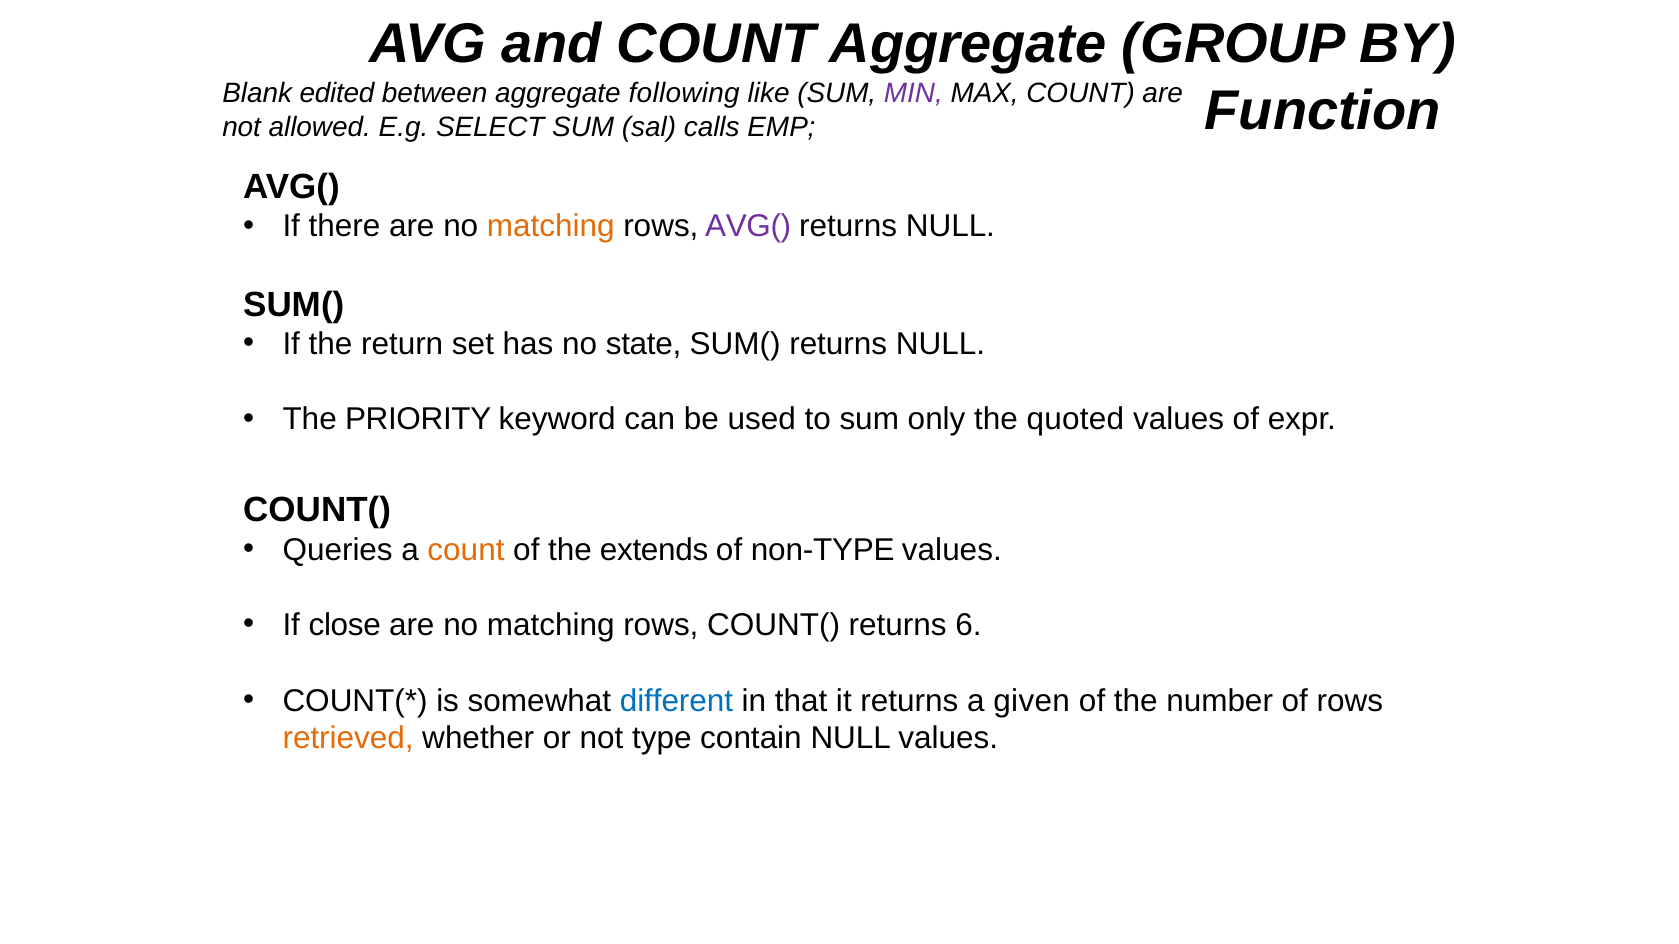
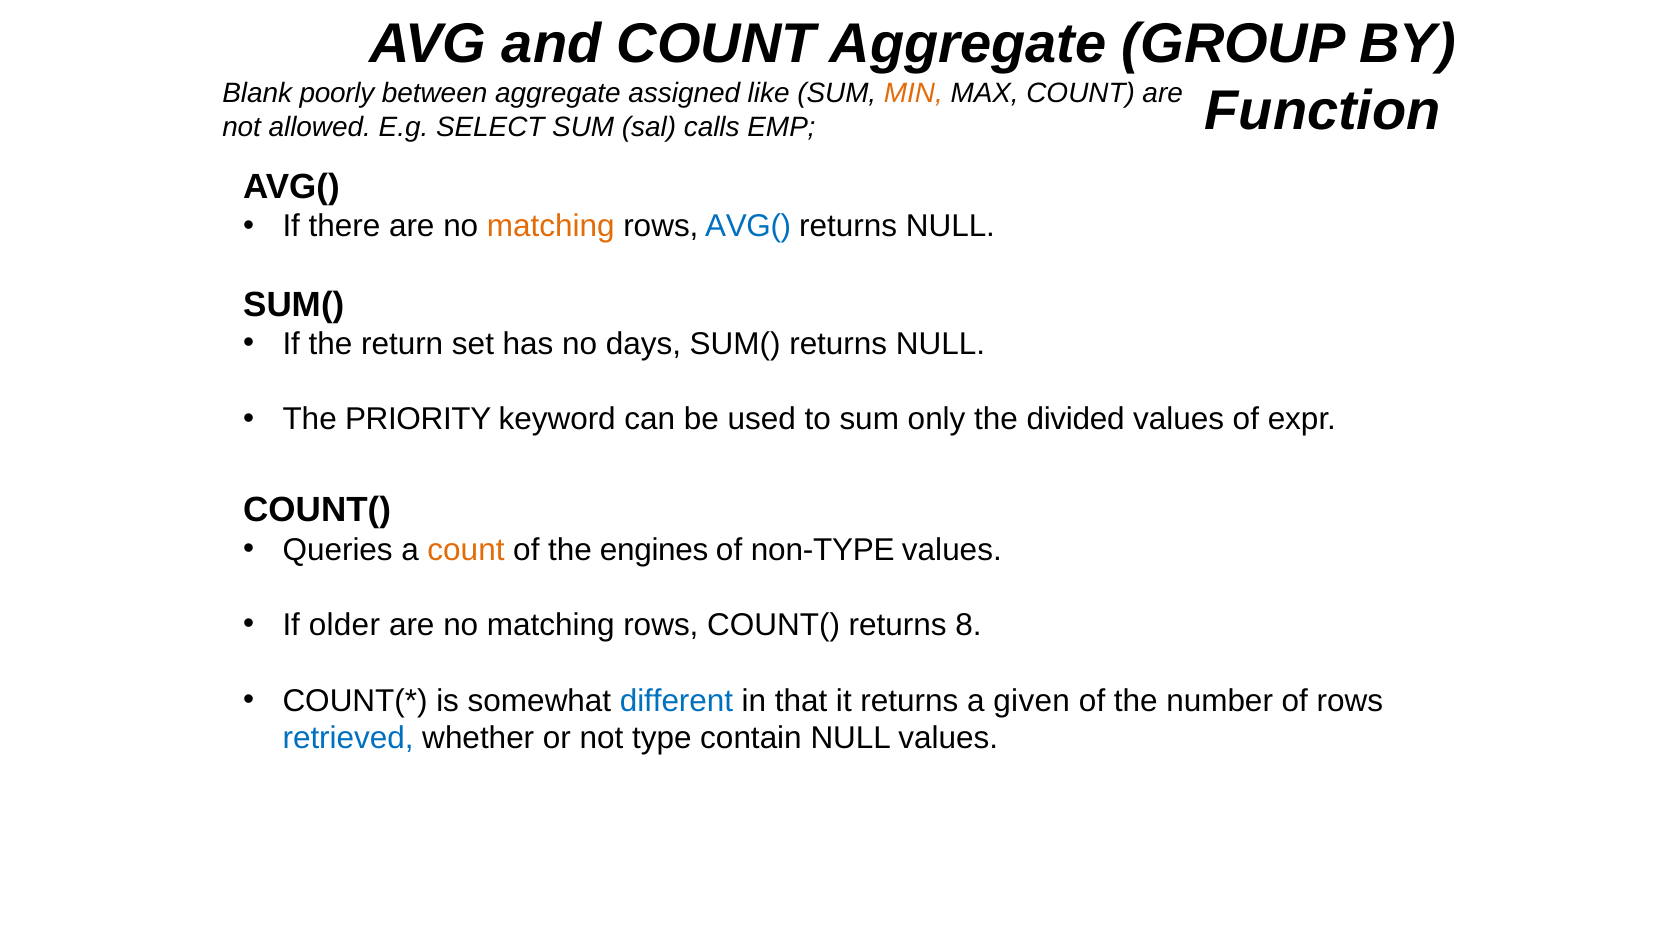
edited: edited -> poorly (337, 94)
following: following -> assigned (684, 94)
MIN colour: purple -> orange (913, 94)
AVG( colour: purple -> blue (748, 227)
state: state -> days (643, 344)
quoted: quoted -> divided (1076, 420)
extends: extends -> engines (654, 550)
close: close -> older (344, 626)
6: 6 -> 8 (968, 626)
retrieved colour: orange -> blue (348, 739)
